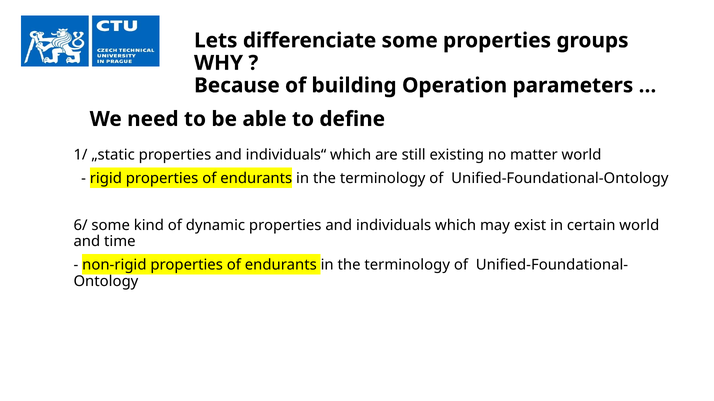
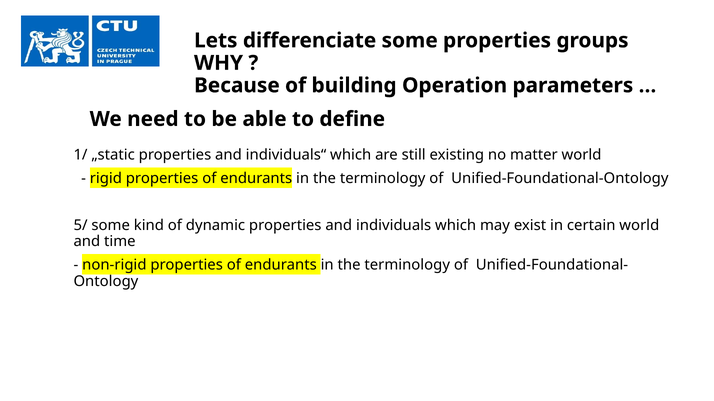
6/: 6/ -> 5/ (81, 226)
